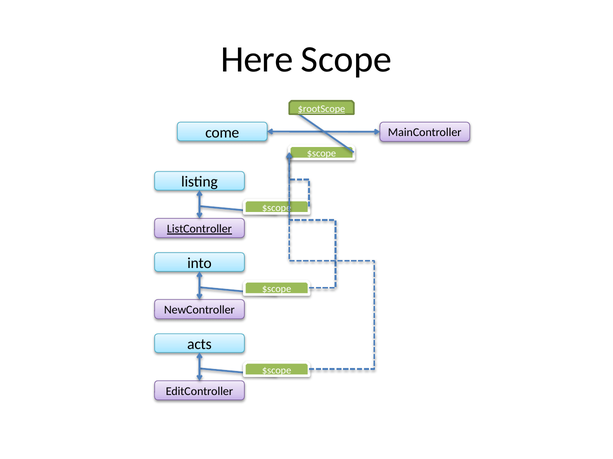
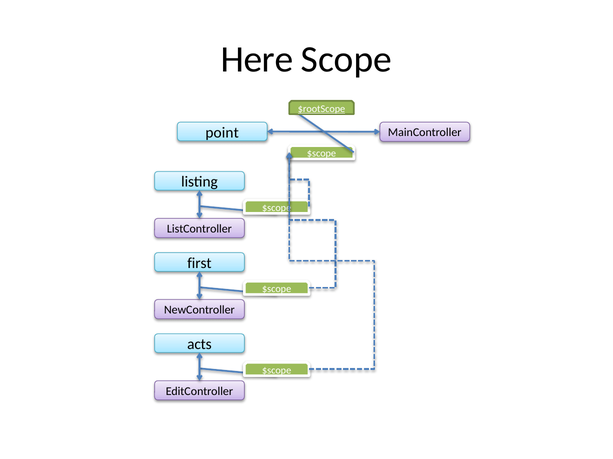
come: come -> point (222, 133)
ListController underline: present -> none (199, 229)
into: into -> first (199, 263)
